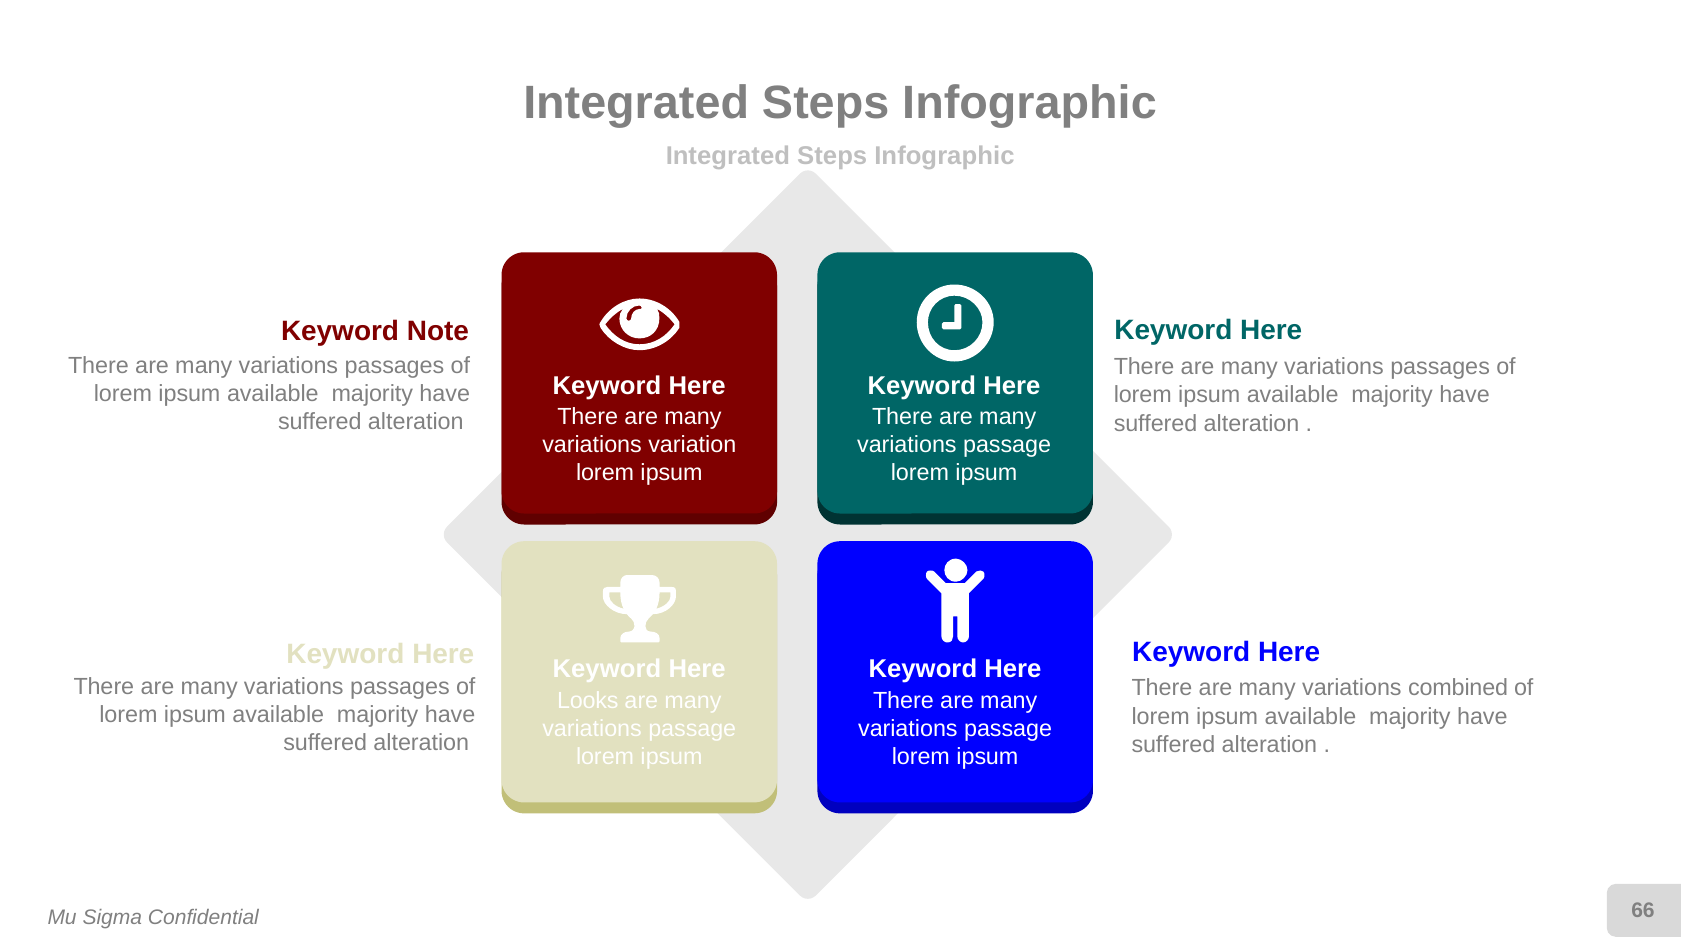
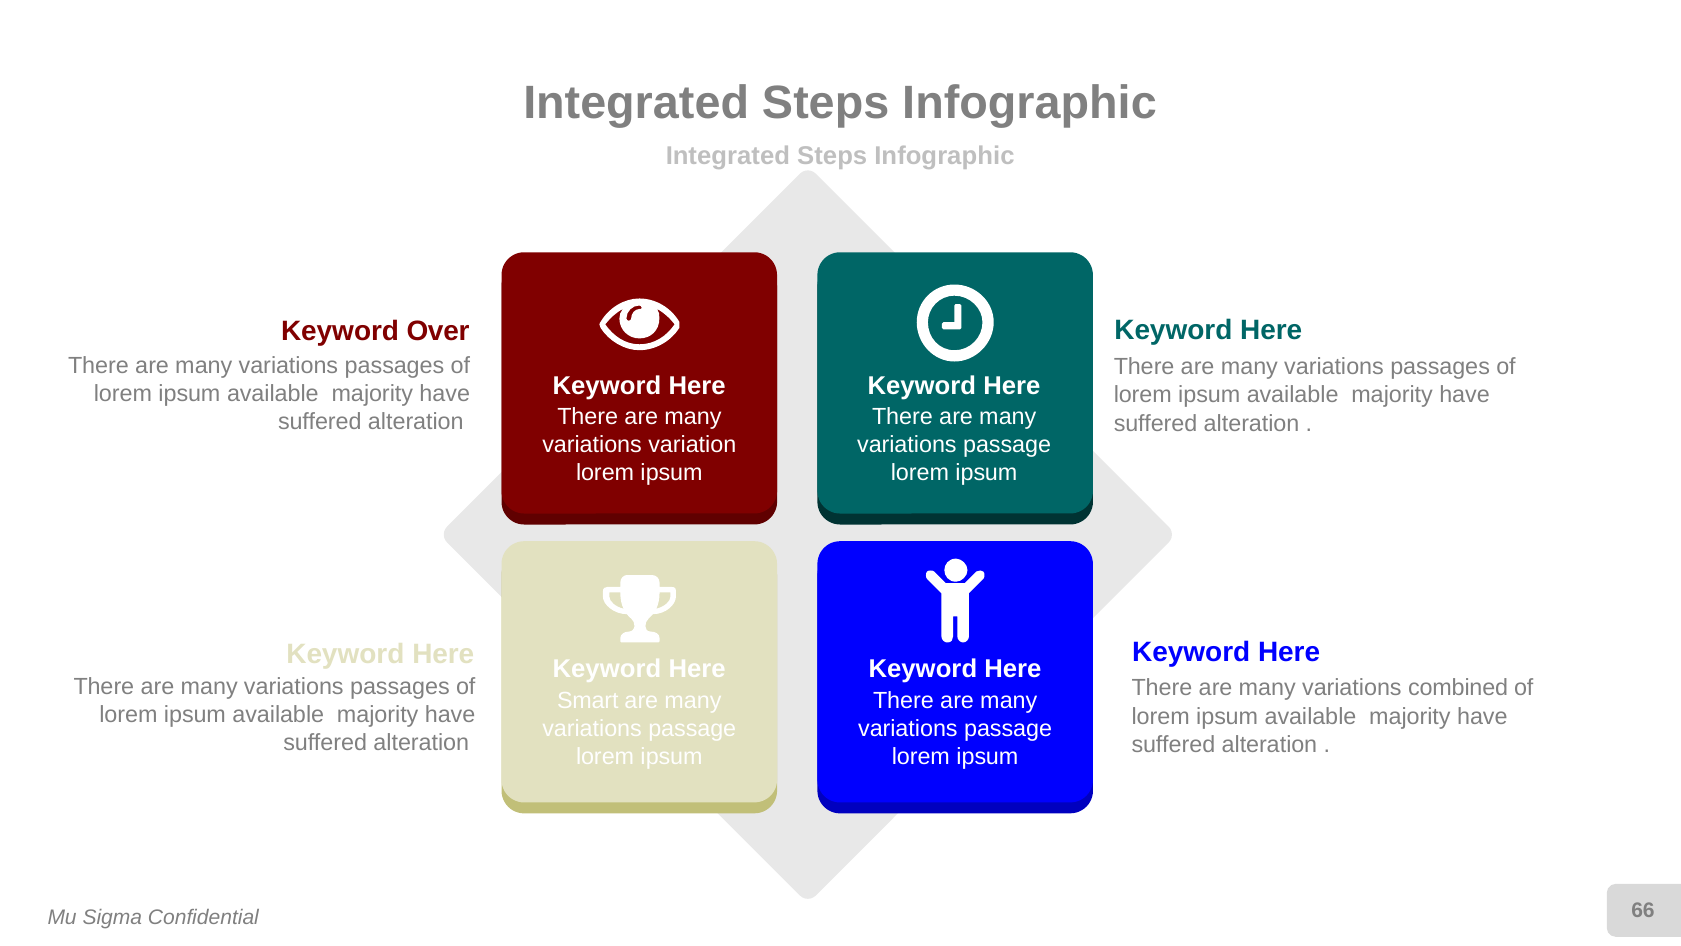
Note: Note -> Over (438, 331)
Looks: Looks -> Smart (588, 700)
